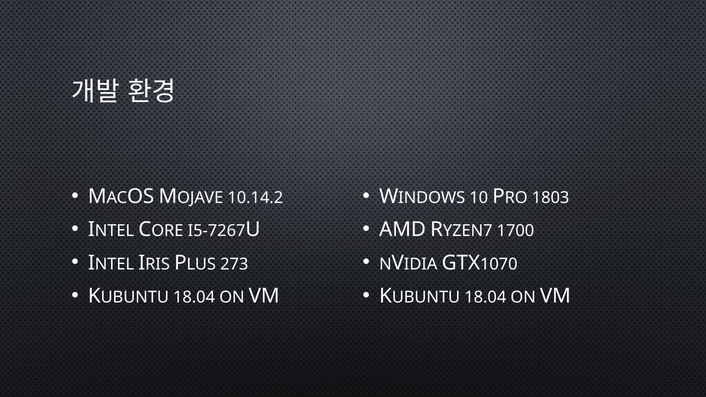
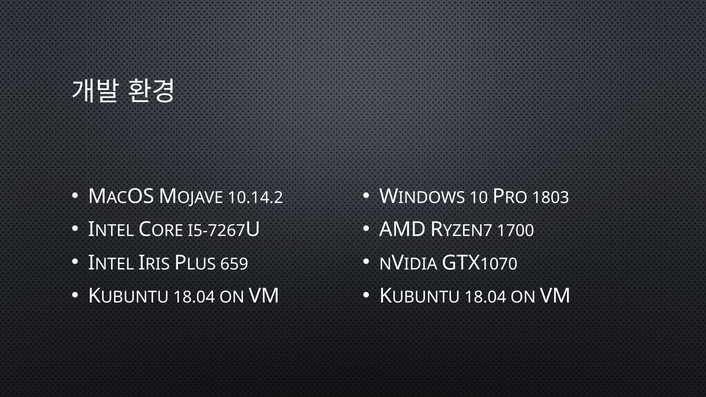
273: 273 -> 659 (234, 264)
